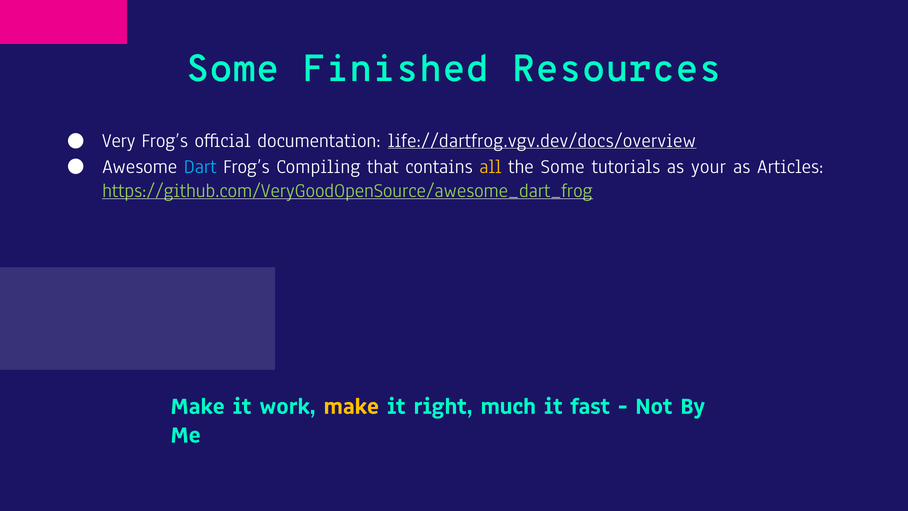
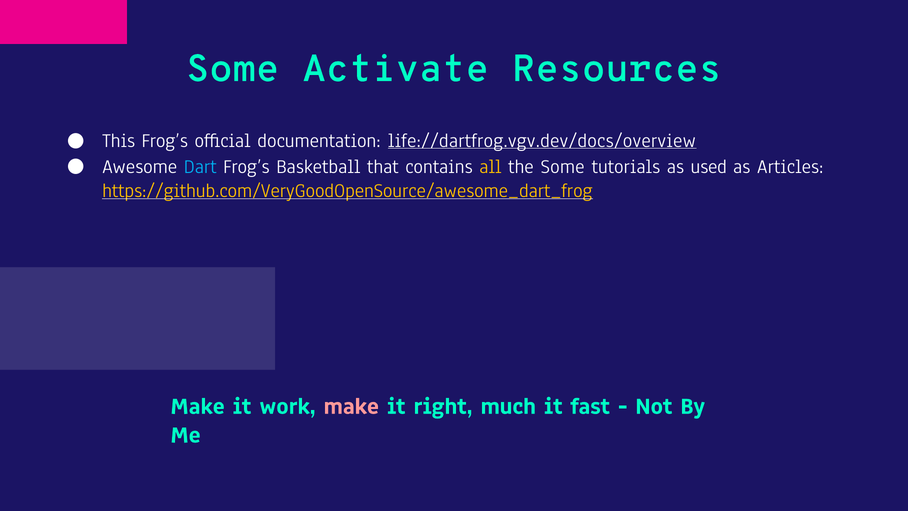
Finished: Finished -> Activate (396, 68)
Very: Very -> This (119, 141)
Compiling: Compiling -> Basketball (318, 167)
your: your -> used (709, 167)
https://github.com/VeryGoodOpenSource/awesome_dart_frog colour: light green -> yellow (347, 191)
make colour: yellow -> pink (351, 406)
